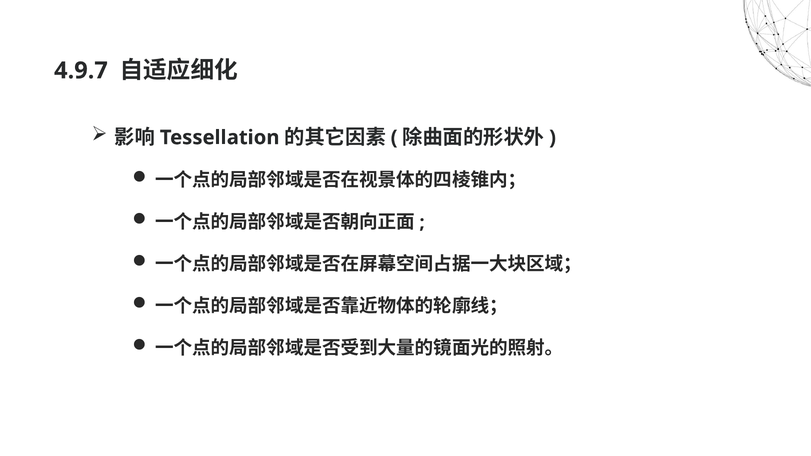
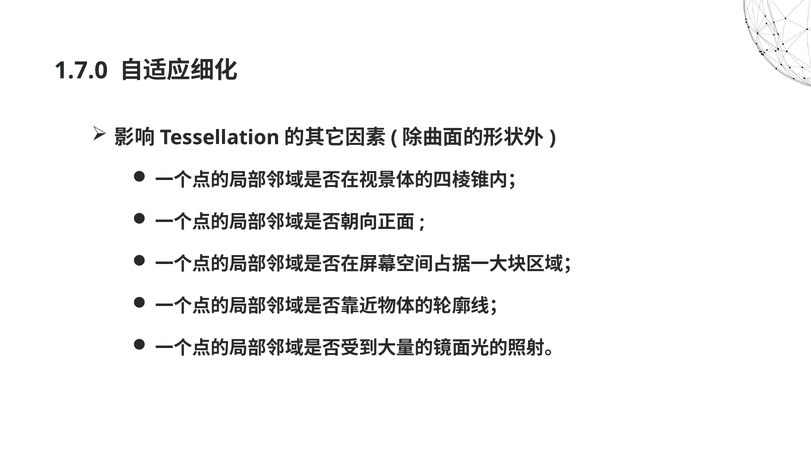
4.9.7: 4.9.7 -> 1.7.0 (81, 71)
